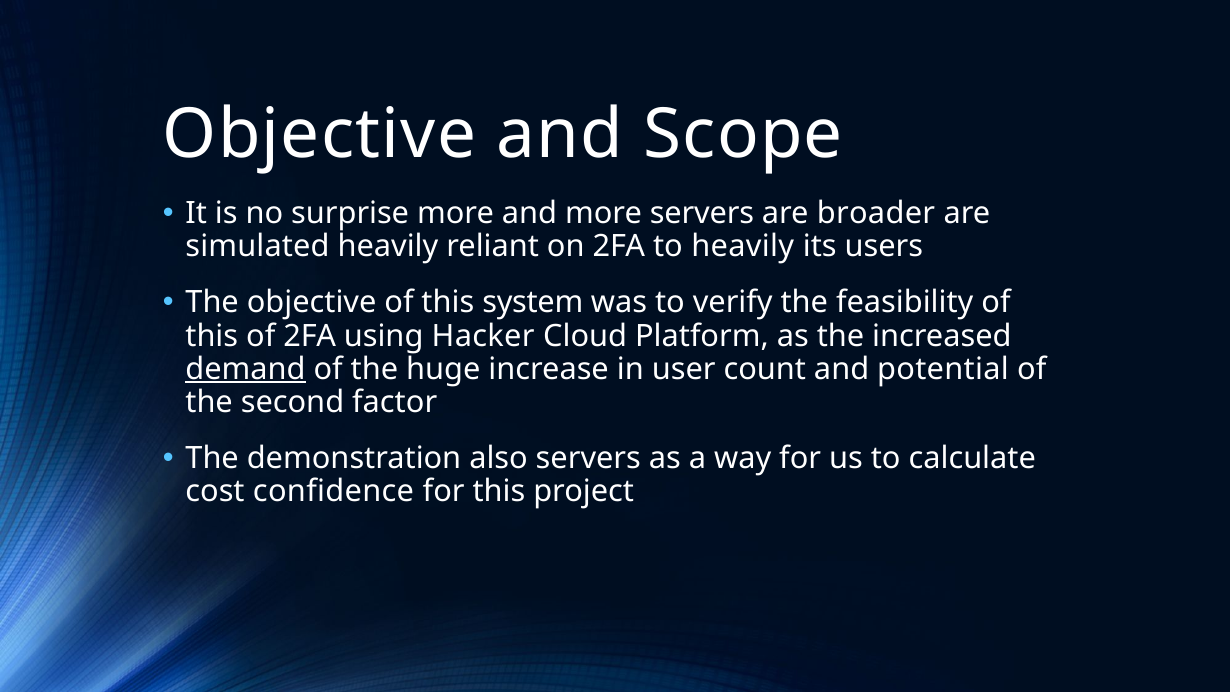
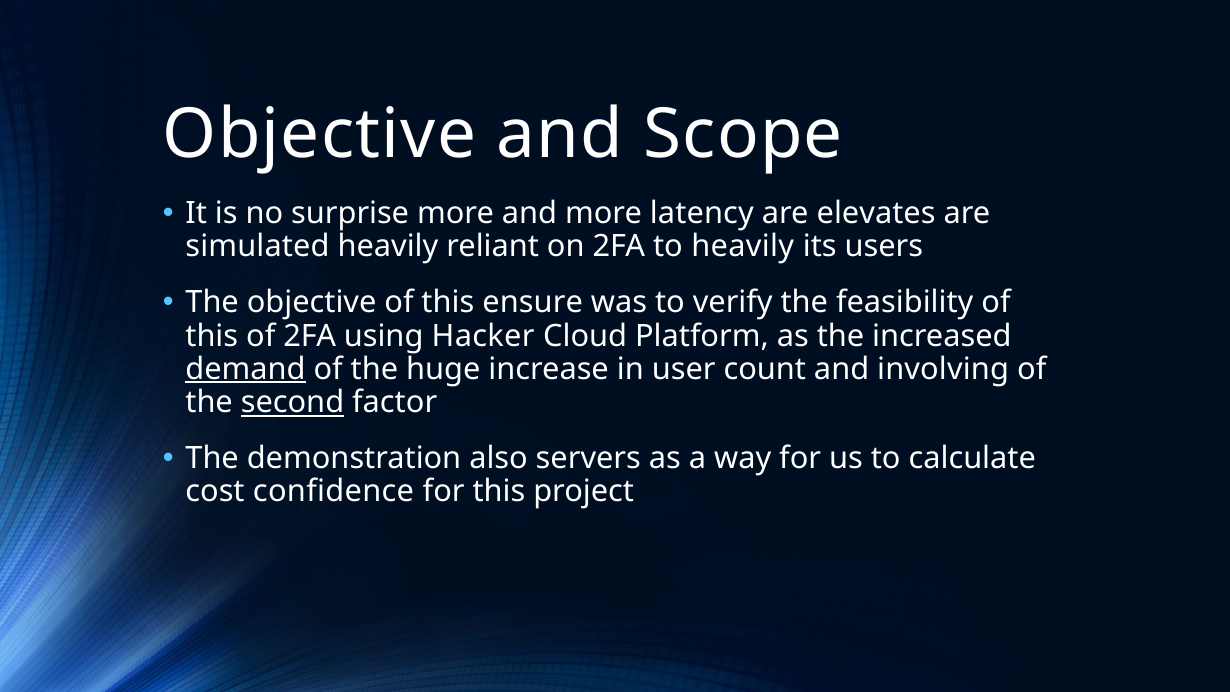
more servers: servers -> latency (702, 213)
broader: broader -> elevates (876, 213)
system: system -> ensure (533, 303)
potential: potential -> involving (943, 369)
second underline: none -> present (292, 402)
